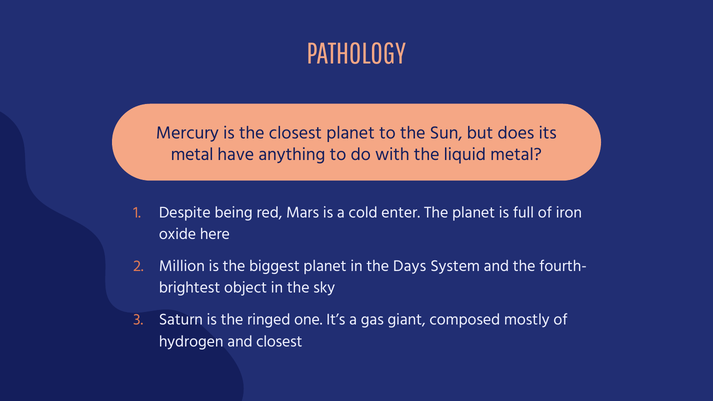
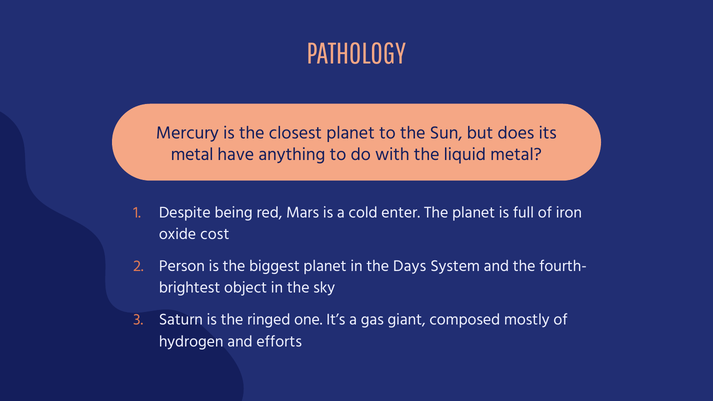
here: here -> cost (215, 234)
Million: Million -> Person (182, 266)
and closest: closest -> efforts (279, 341)
